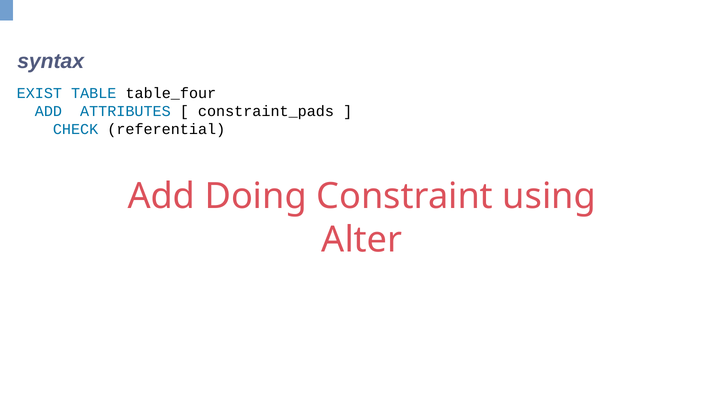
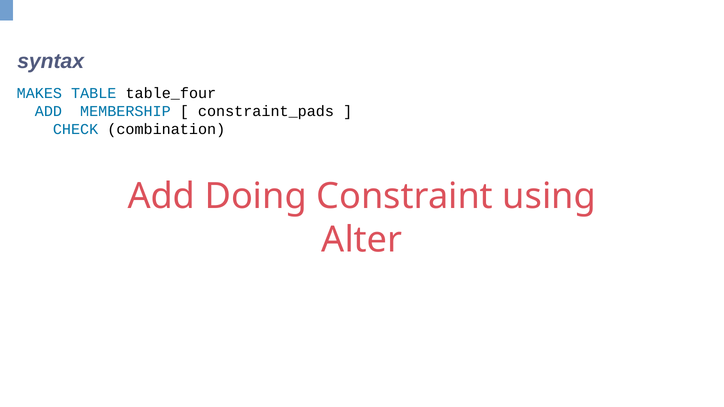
EXIST: EXIST -> MAKES (39, 93)
ATTRIBUTES: ATTRIBUTES -> MEMBERSHIP (125, 111)
referential: referential -> combination (166, 129)
